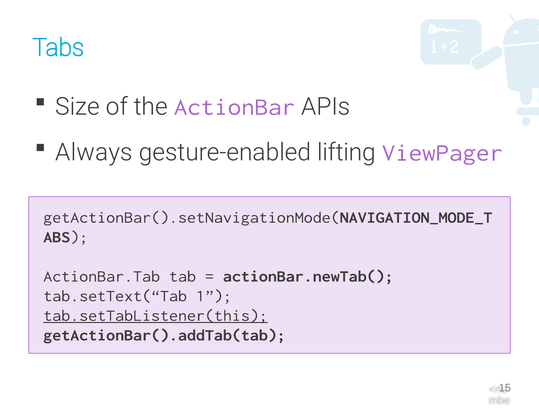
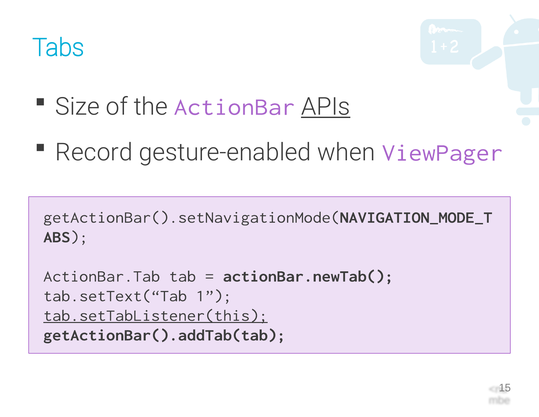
APIs underline: none -> present (326, 107)
Always: Always -> Record (94, 152)
lifting: lifting -> when (346, 152)
